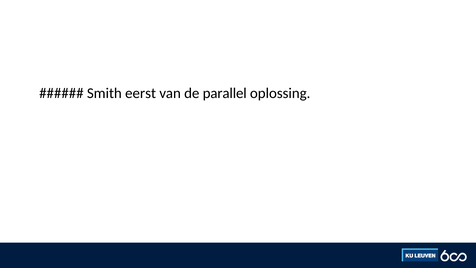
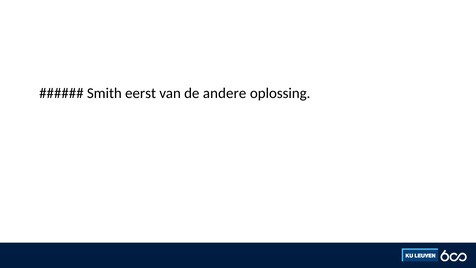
parallel: parallel -> andere (225, 93)
